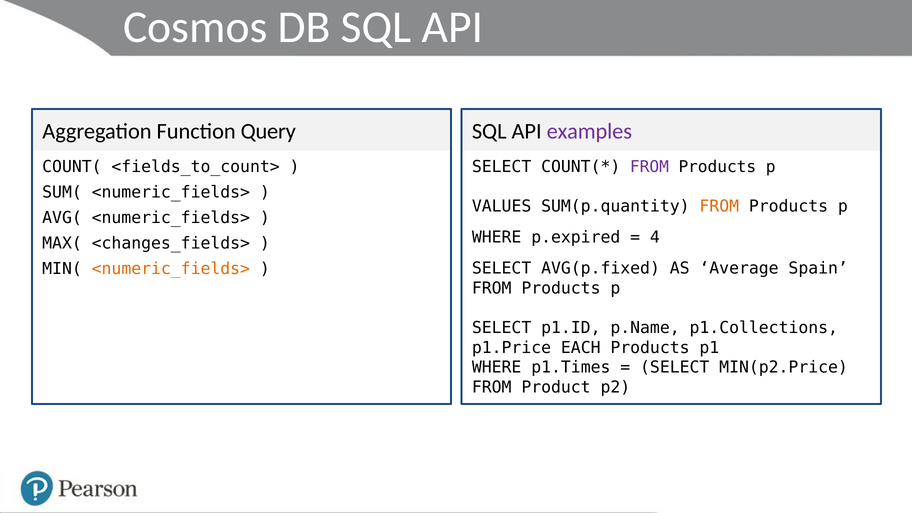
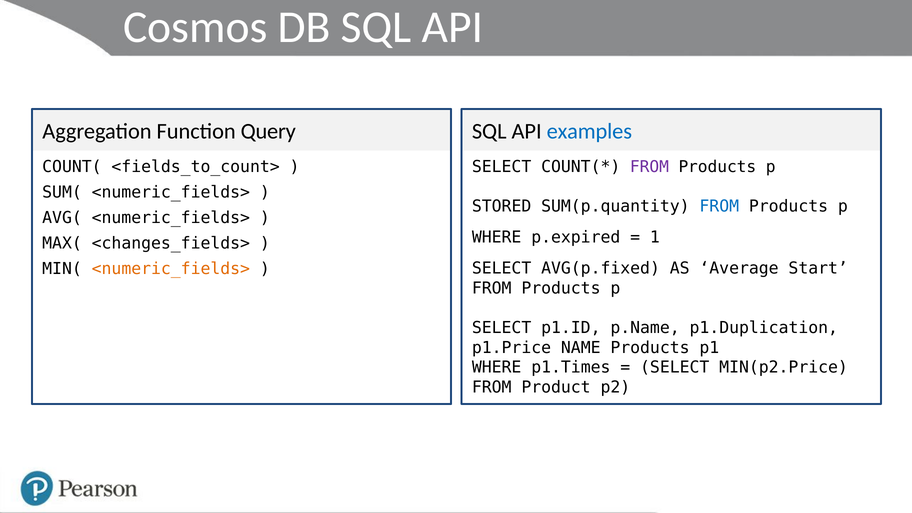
examples colour: purple -> blue (589, 131)
VALUES: VALUES -> STORED (502, 206)
FROM colour: orange -> blue (719, 206)
4: 4 -> 1 (655, 237)
Spain: Spain -> Start (818, 269)
p1.Collections: p1.Collections -> p1.Duplication (764, 328)
EACH: EACH -> NAME (581, 348)
